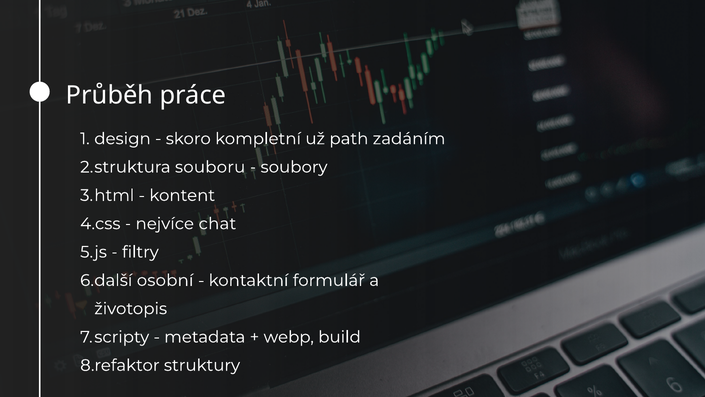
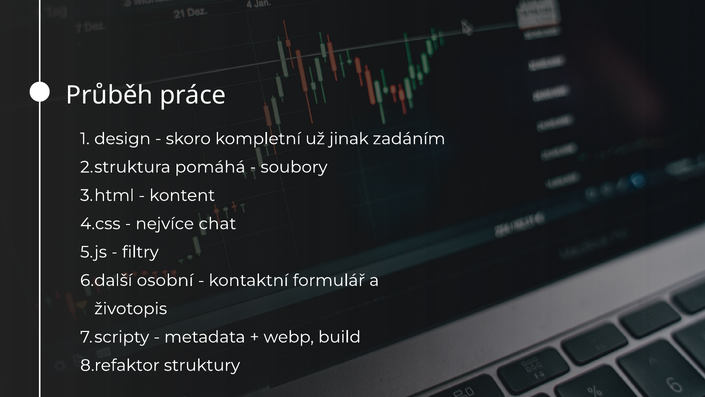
path: path -> jinak (349, 139)
souboru: souboru -> pomáhá (210, 167)
